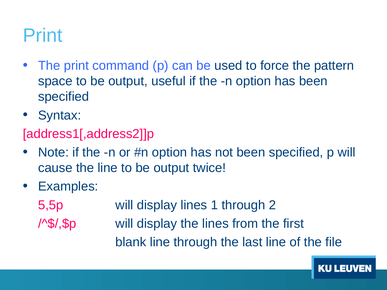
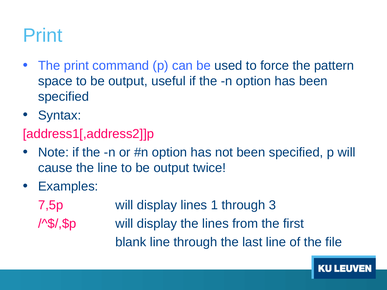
5,5p: 5,5p -> 7,5p (51, 205)
2: 2 -> 3 (272, 205)
